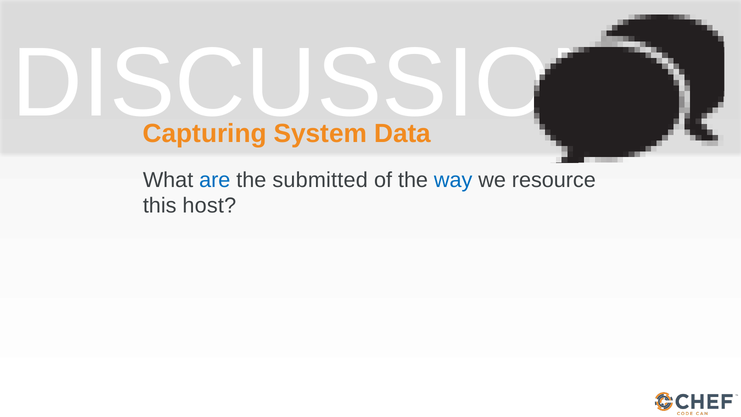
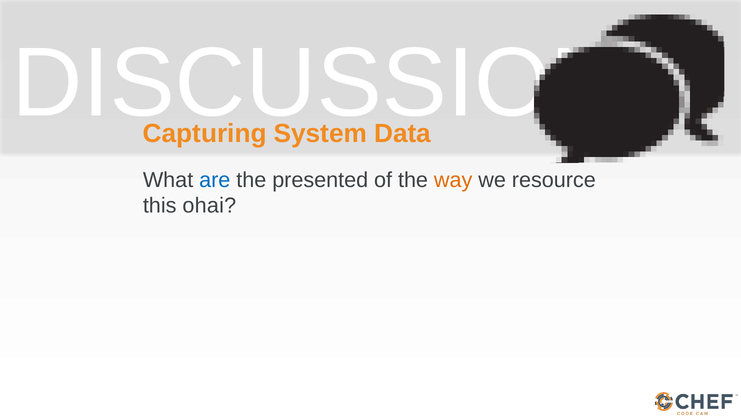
submitted: submitted -> presented (320, 180)
way colour: blue -> orange (453, 180)
host: host -> ohai (209, 206)
